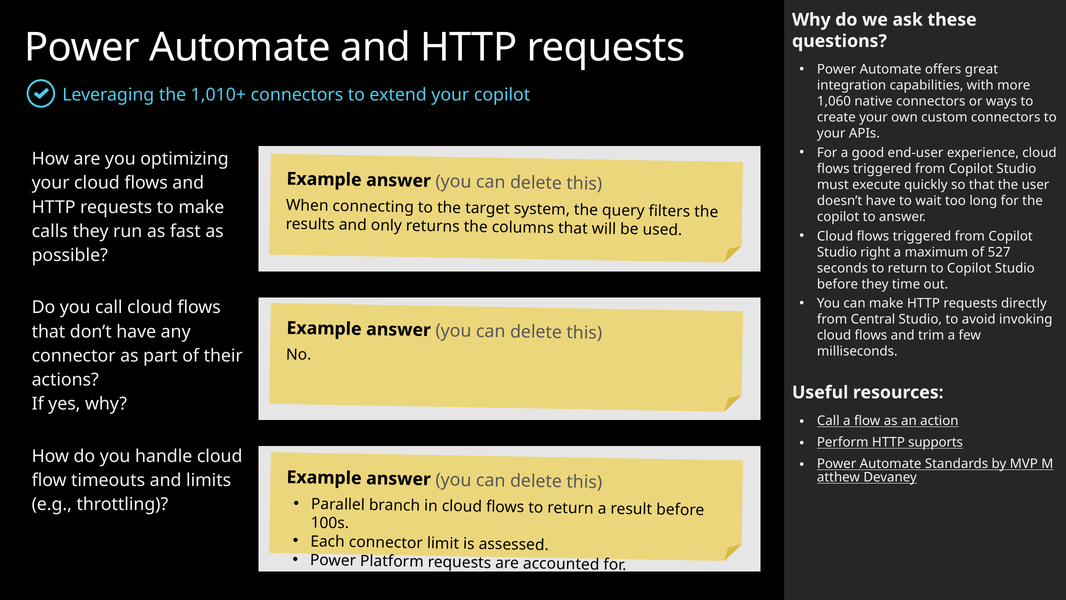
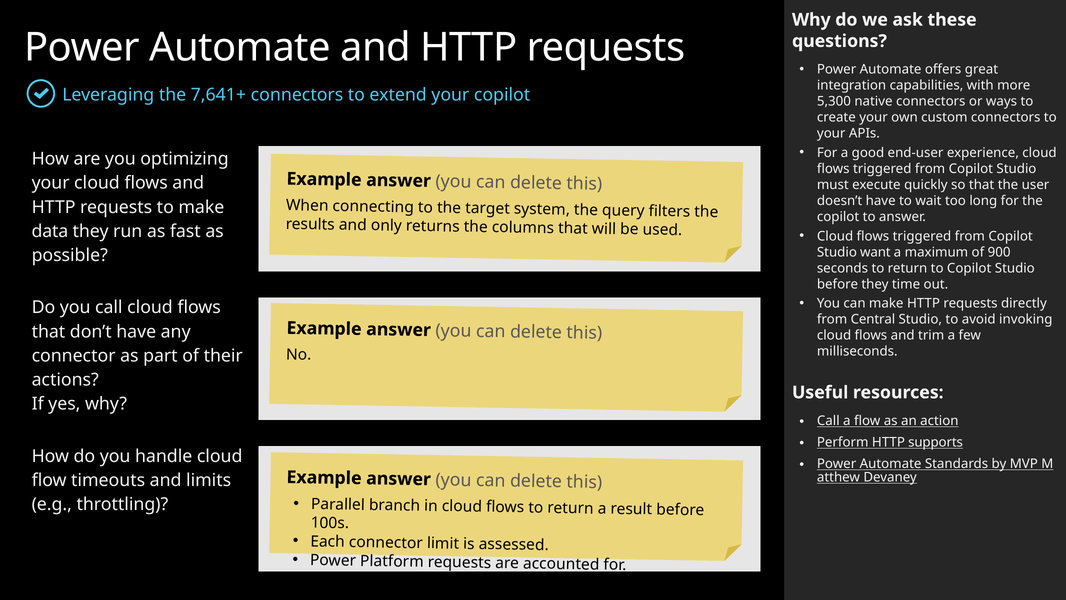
1,010+: 1,010+ -> 7,641+ (218, 95)
1,060: 1,060 -> 5,300 (834, 101)
calls: calls -> data (50, 231)
right: right -> want (875, 252)
527: 527 -> 900 (999, 252)
